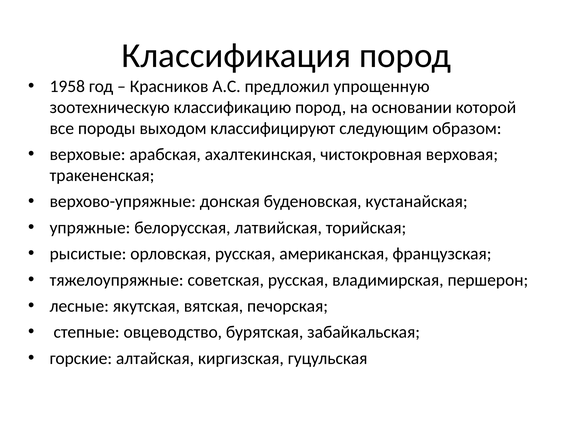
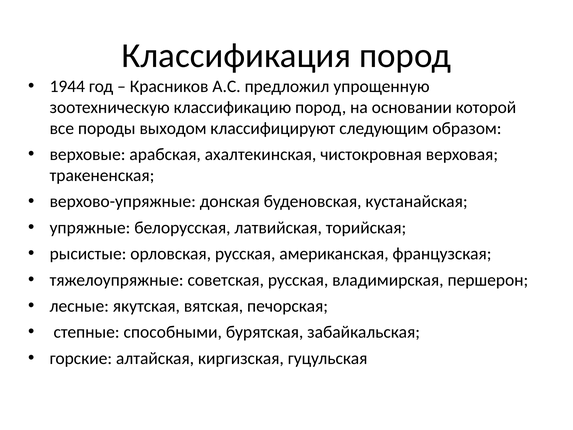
1958: 1958 -> 1944 (67, 86)
овцеводство: овцеводство -> способными (173, 332)
